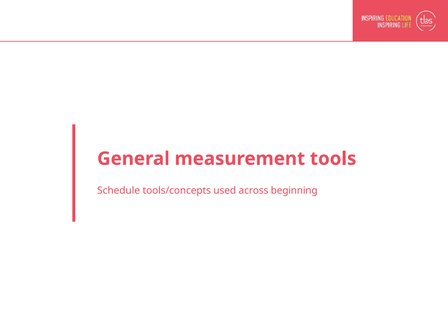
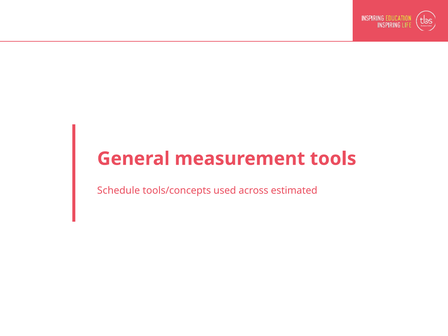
beginning: beginning -> estimated (294, 191)
